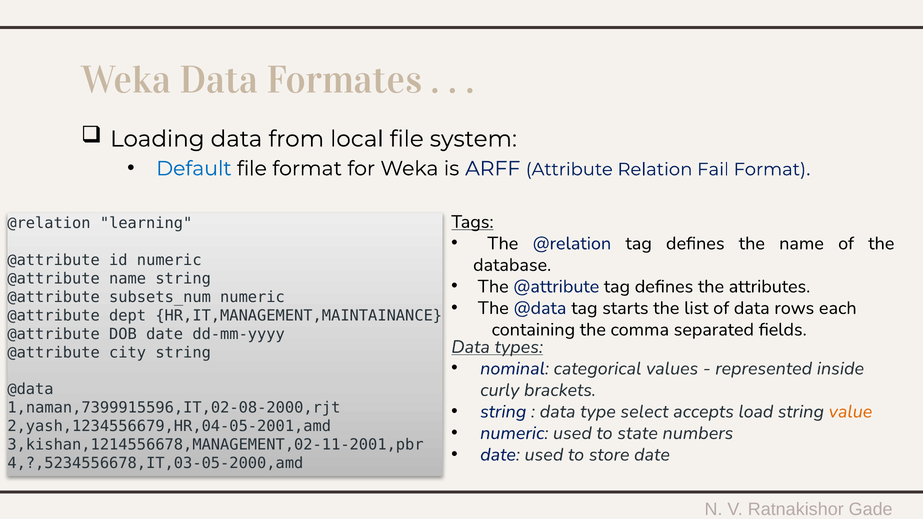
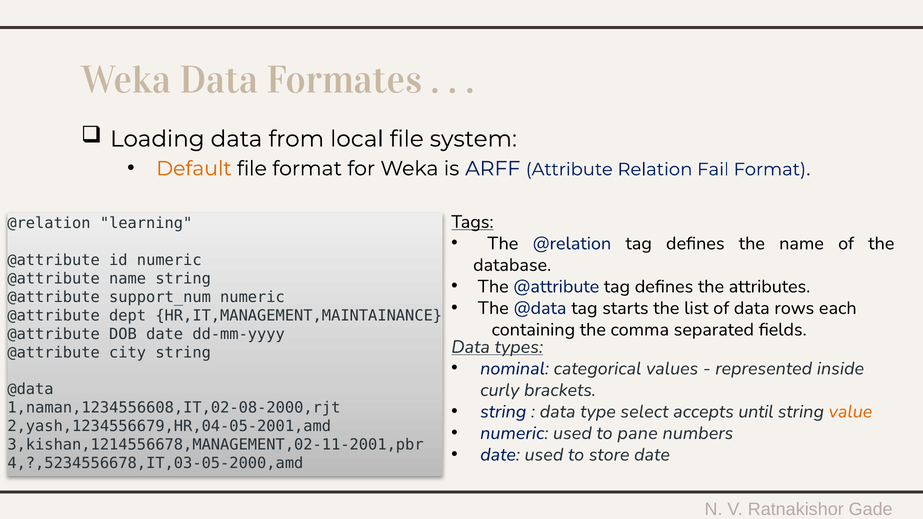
Default colour: blue -> orange (194, 169)
subsets_num: subsets_num -> support_num (160, 297)
1,naman,7399915596,IT,02-08-2000,rjt: 1,naman,7399915596,IT,02-08-2000,rjt -> 1,naman,1234556608,IT,02-08-2000,rjt (174, 408)
load: load -> until (756, 412)
state: state -> pane (638, 433)
